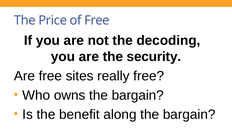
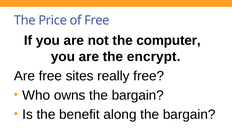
decoding: decoding -> computer (169, 41)
security: security -> encrypt (154, 57)
